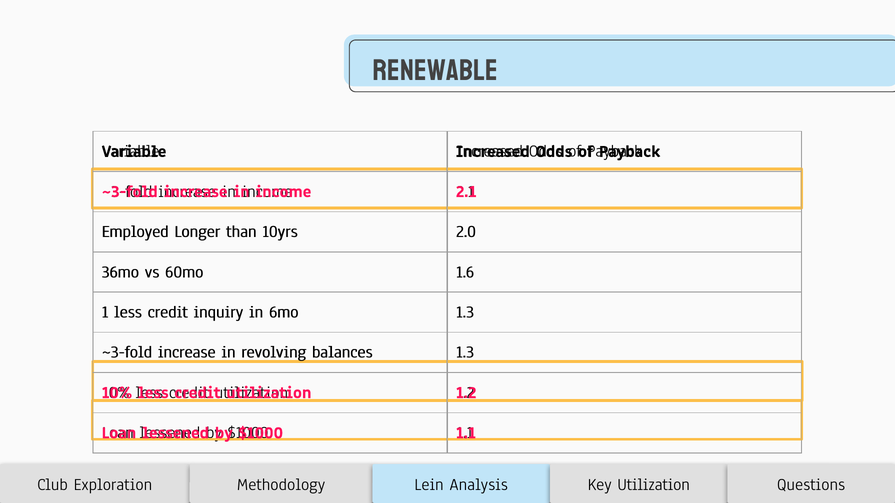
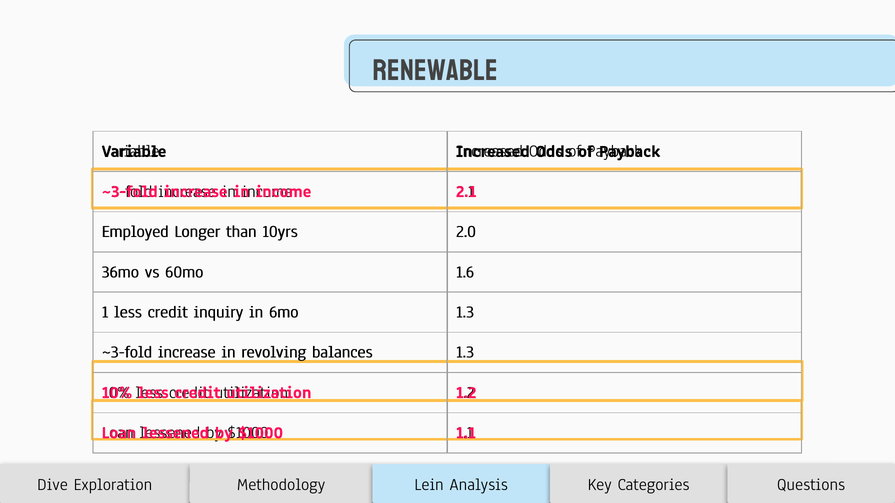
Club: Club -> Dive (53, 485)
Key Utilization: Utilization -> Categories (654, 485)
